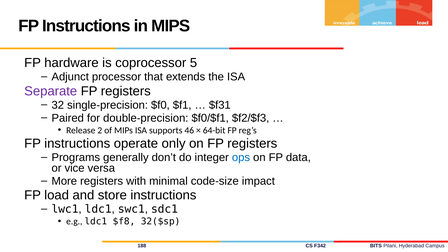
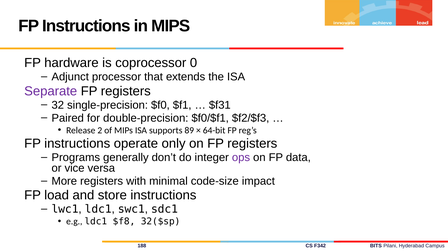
5: 5 -> 0 (194, 63)
46: 46 -> 89 (189, 130)
ops colour: blue -> purple (241, 157)
